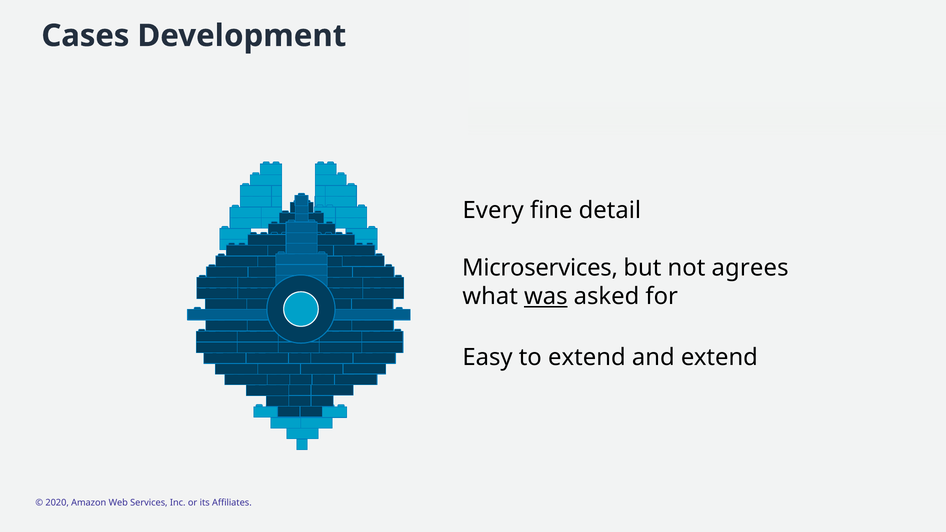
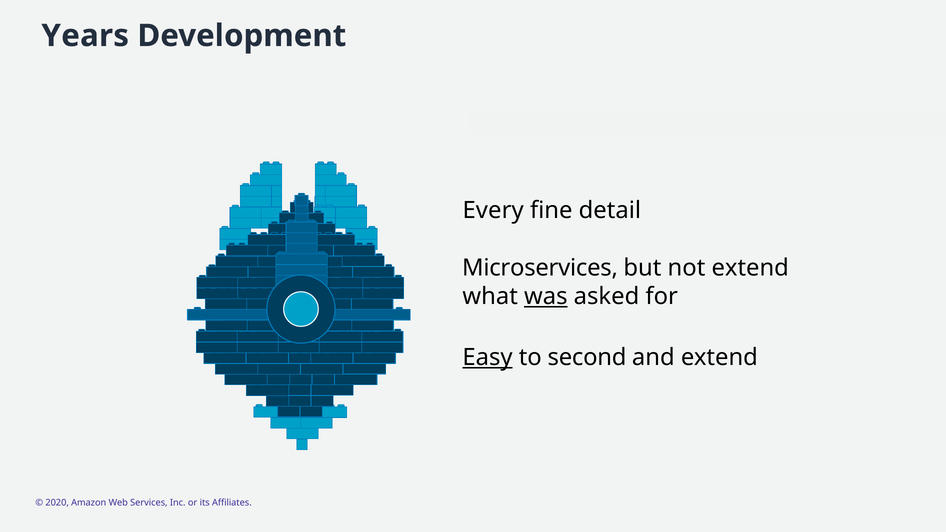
Cases: Cases -> Years (85, 36)
not agrees: agrees -> extend (750, 268)
Easy underline: none -> present (488, 357)
to extend: extend -> second (587, 357)
